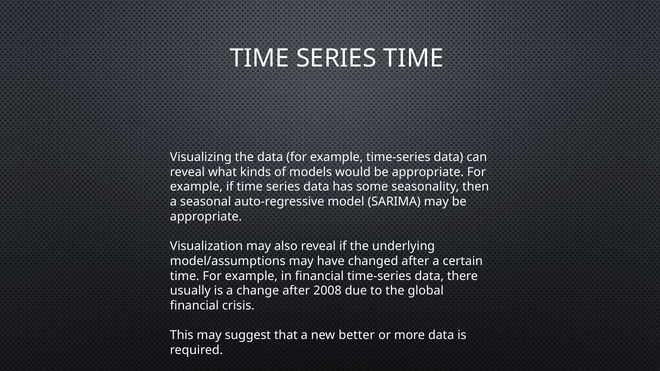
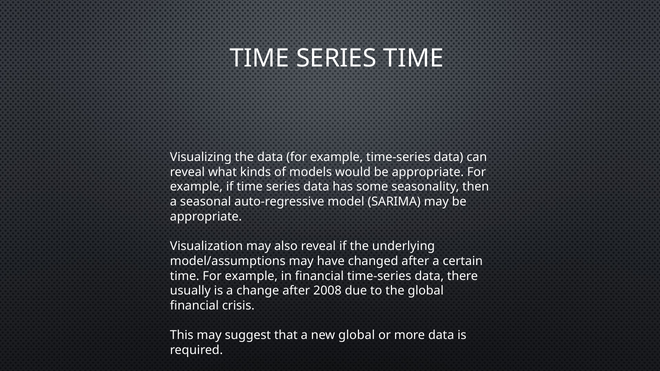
new better: better -> global (357, 336)
